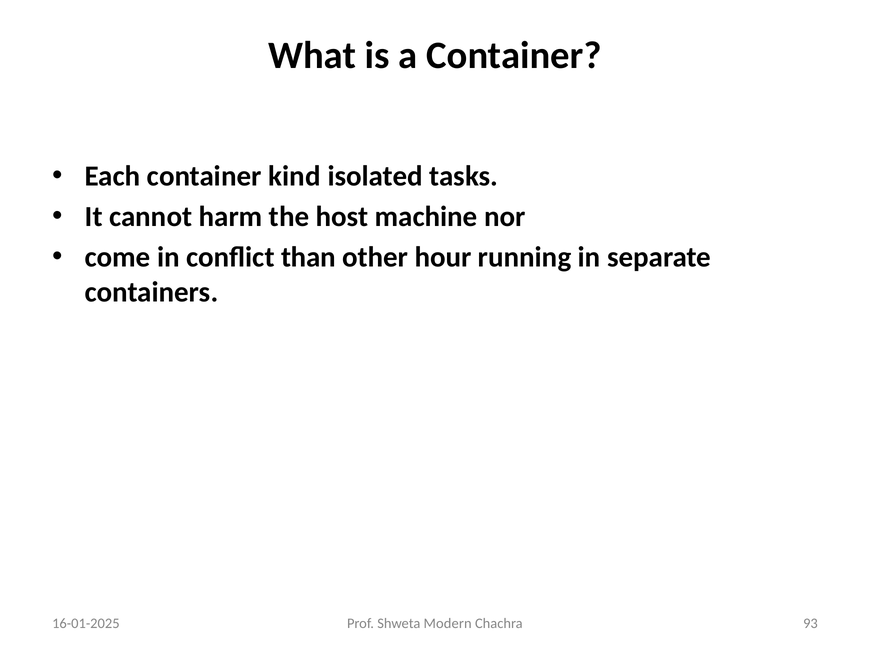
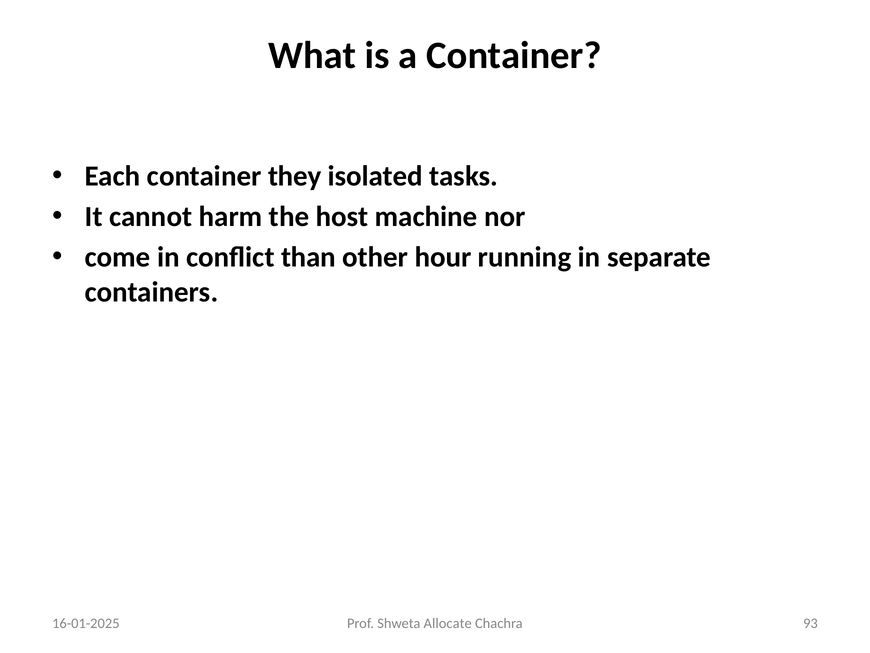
kind: kind -> they (295, 176)
Modern: Modern -> Allocate (448, 623)
